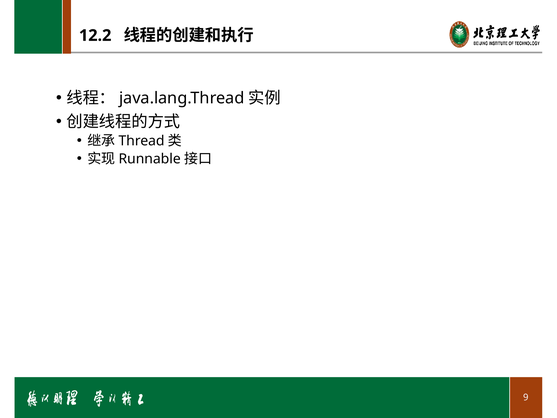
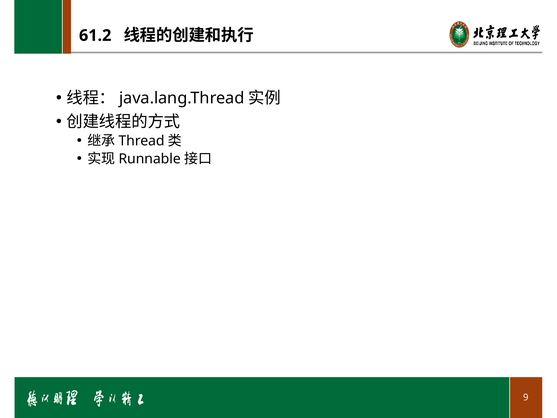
12.2: 12.2 -> 61.2 (95, 35)
